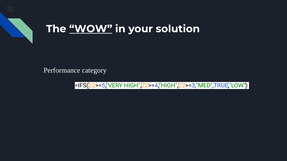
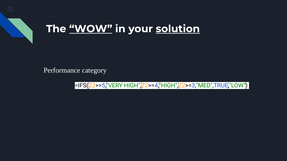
solution underline: none -> present (178, 29)
